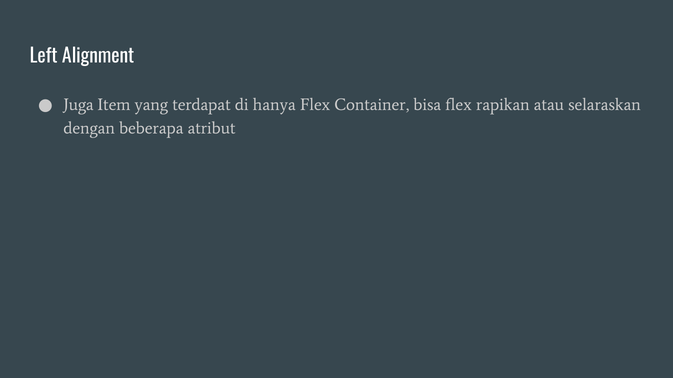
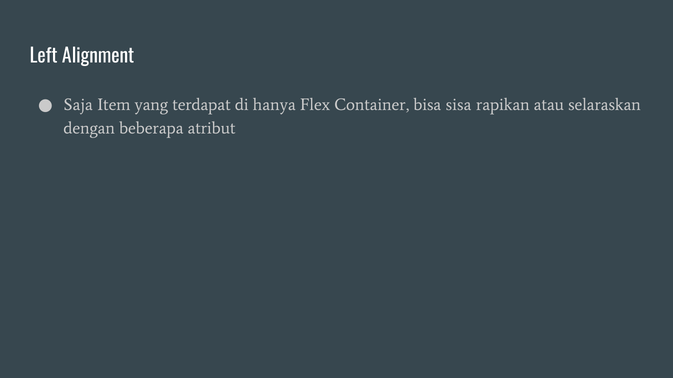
Juga: Juga -> Saja (78, 105)
bisa flex: flex -> sisa (458, 105)
